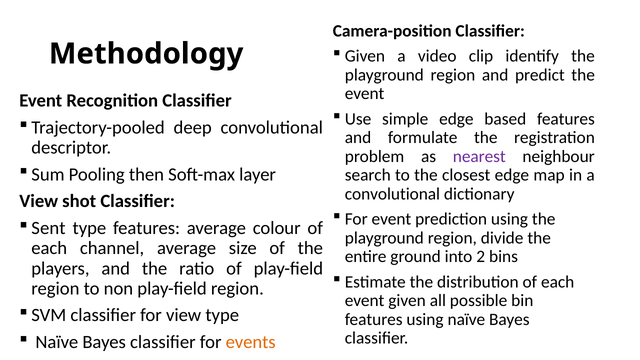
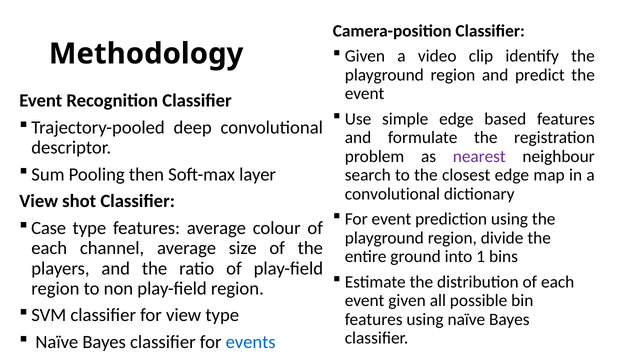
Sent: Sent -> Case (49, 228)
2: 2 -> 1 (481, 257)
events colour: orange -> blue (251, 342)
